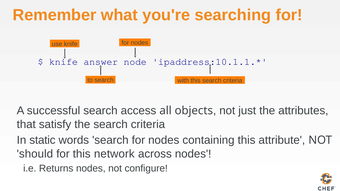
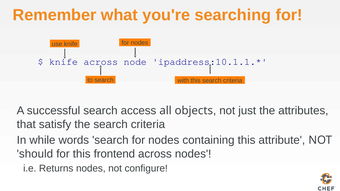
knife answer: answer -> across (101, 62)
static: static -> while (42, 140)
network: network -> frontend (114, 154)
